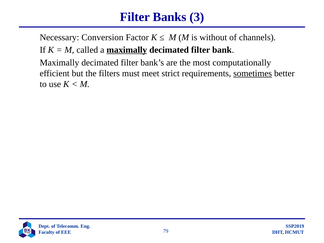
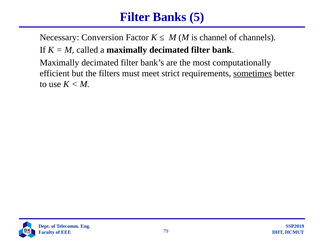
3: 3 -> 5 (197, 17)
without: without -> channel (213, 37)
maximally underline: present -> none (127, 50)
